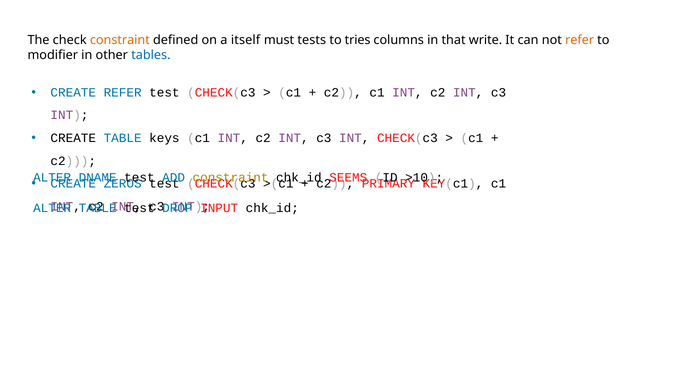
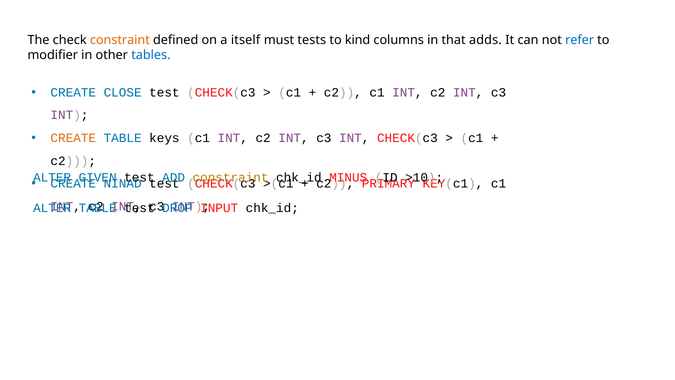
tries: tries -> kind (358, 40)
write: write -> adds (485, 40)
refer colour: orange -> blue (580, 40)
CREATE REFER: REFER -> CLOSE (123, 92)
CREATE colour: black -> orange (73, 138)
DNAME: DNAME -> GIVEN (98, 178)
SEEMS: SEEMS -> MINUS (348, 178)
ZEROS: ZEROS -> NINAD (123, 184)
